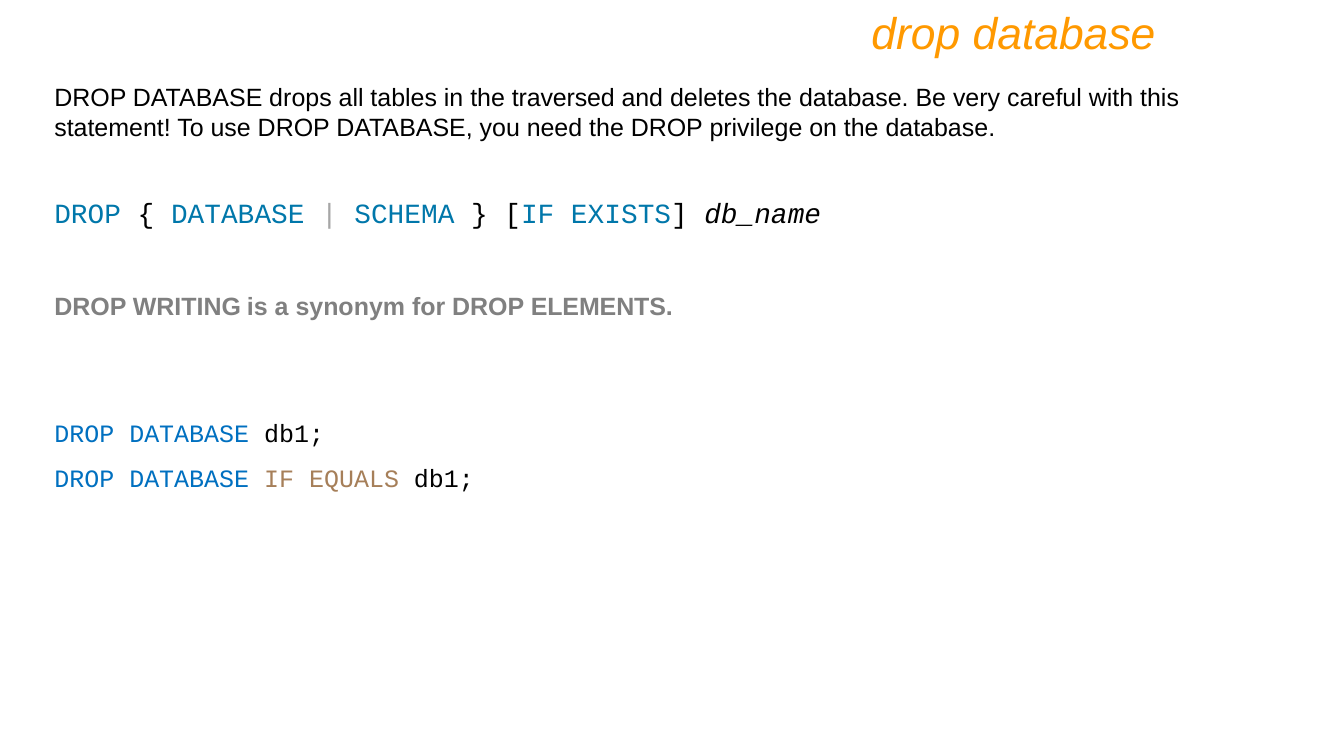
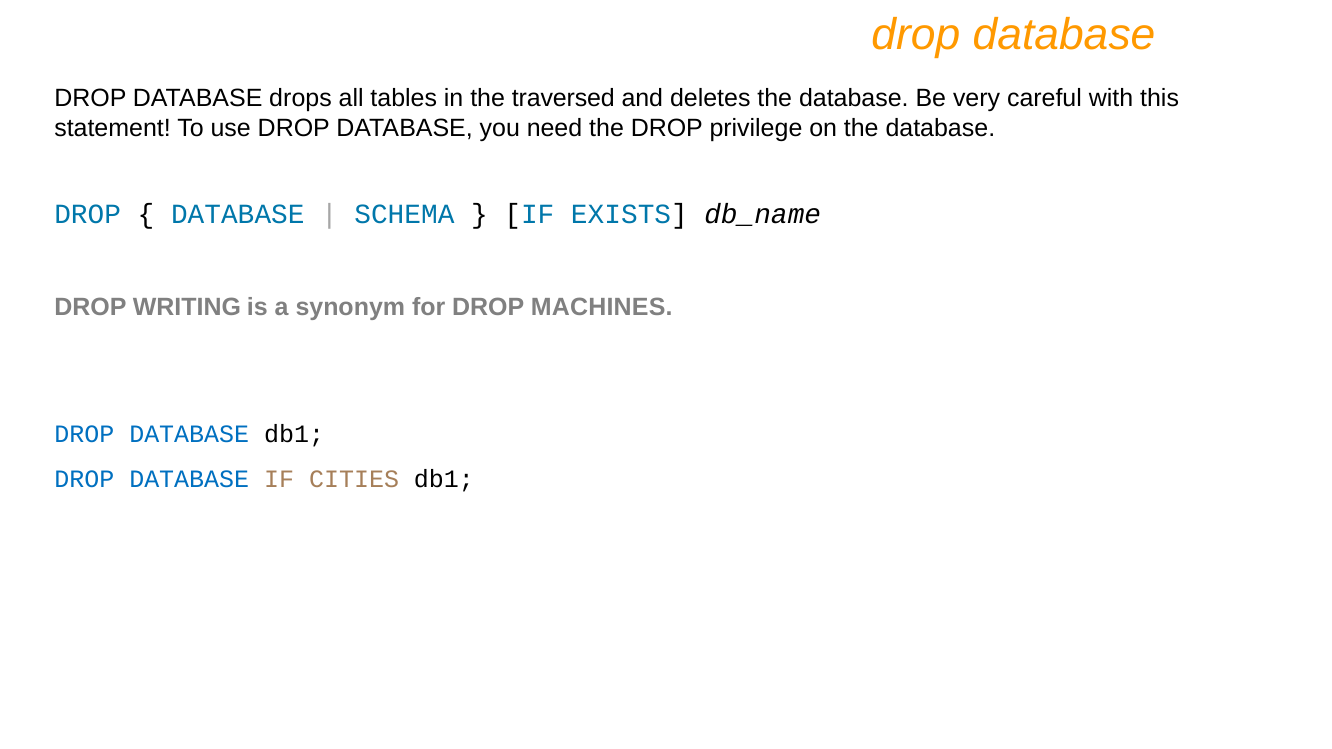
ELEMENTS: ELEMENTS -> MACHINES (602, 308)
EQUALS: EQUALS -> CITIES (354, 480)
